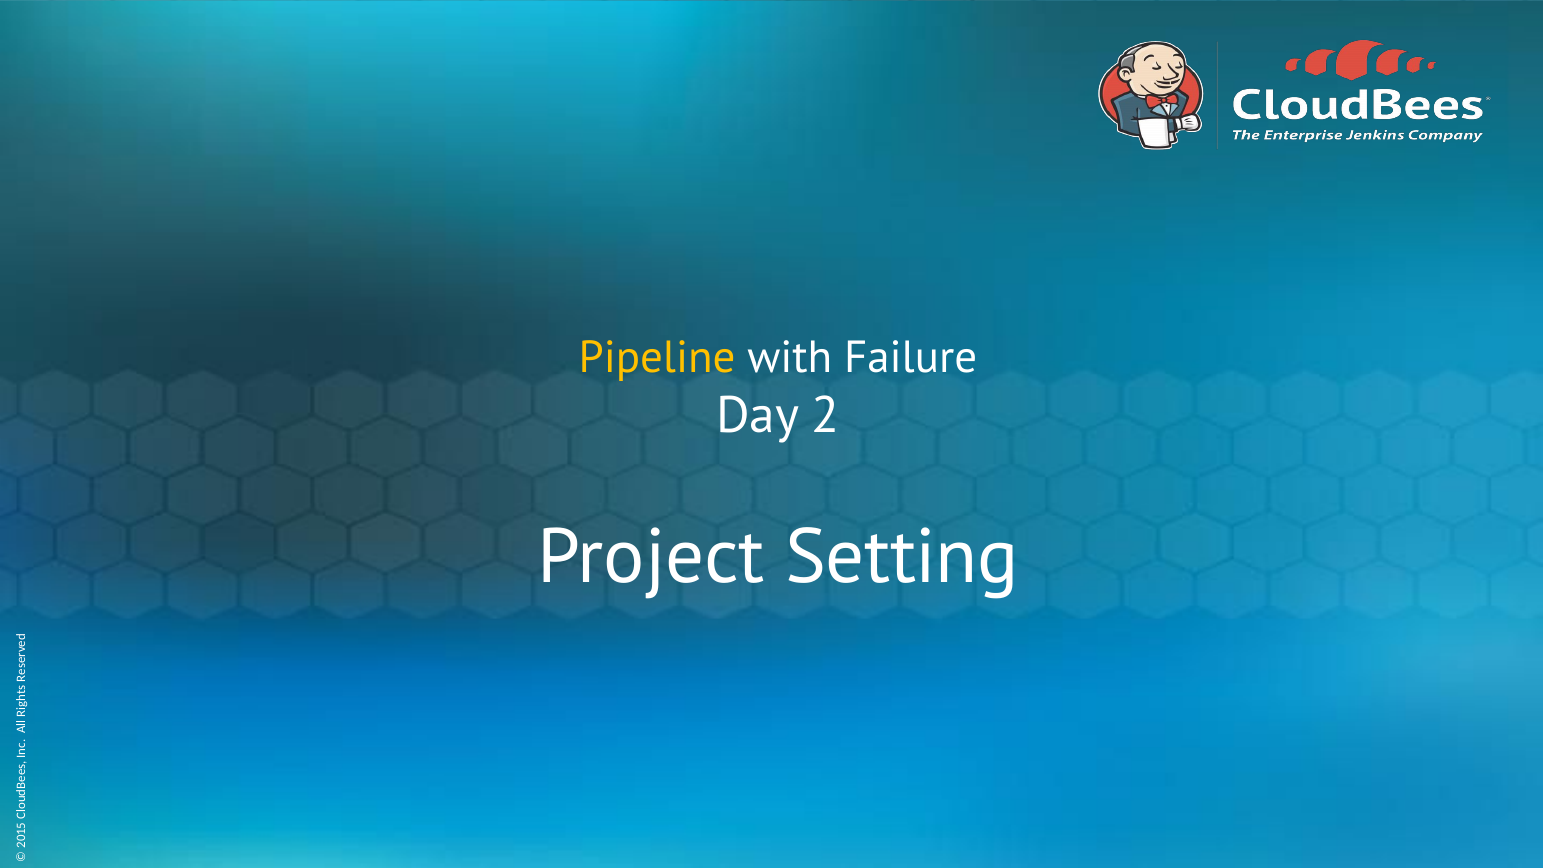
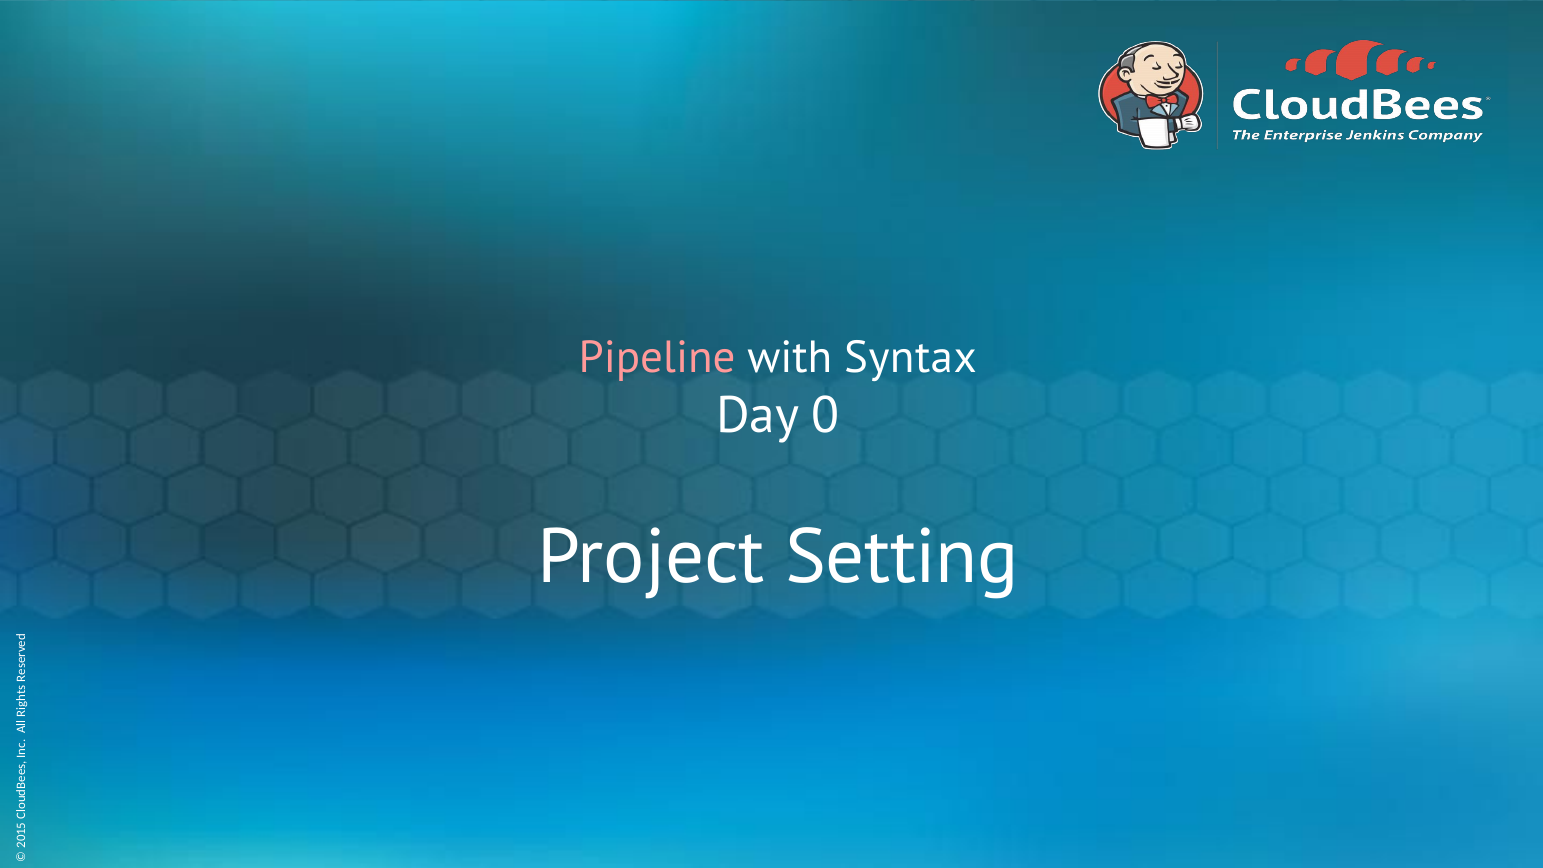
Pipeline colour: yellow -> pink (657, 358)
Failure: Failure -> Syntax (910, 358)
Day 2: 2 -> 0 (825, 416)
